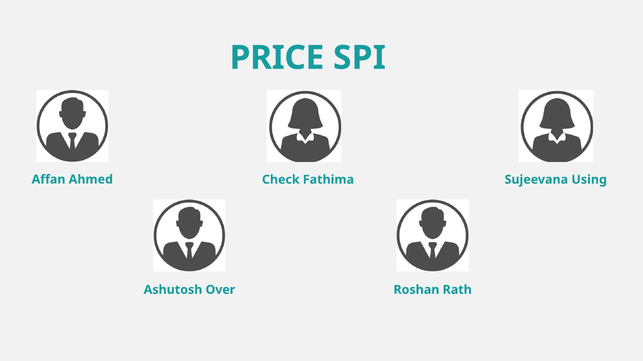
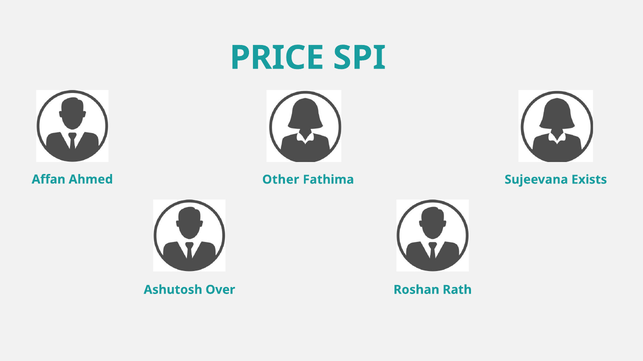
Check: Check -> Other (281, 180)
Using: Using -> Exists (589, 180)
